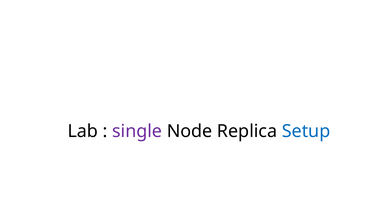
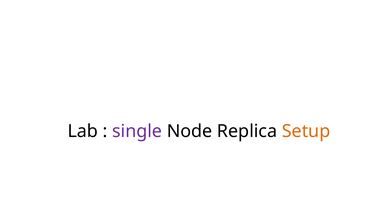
Setup colour: blue -> orange (306, 131)
